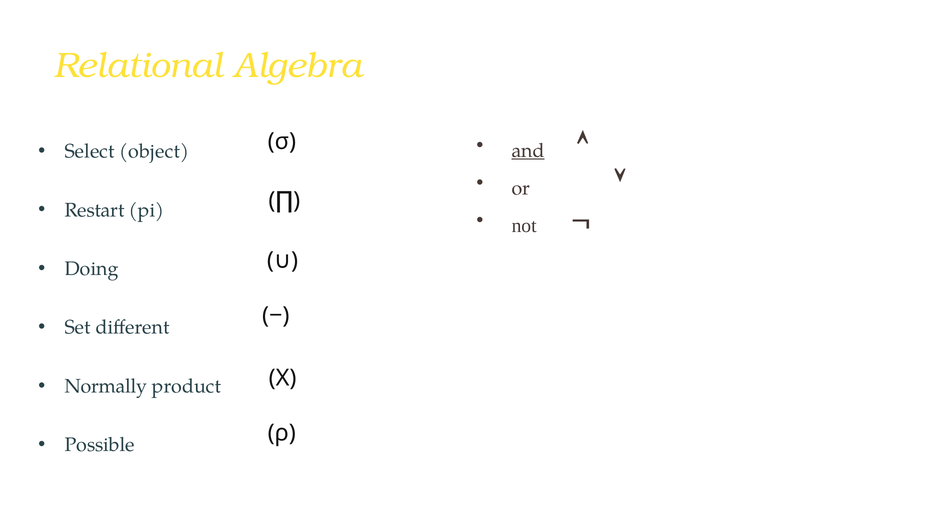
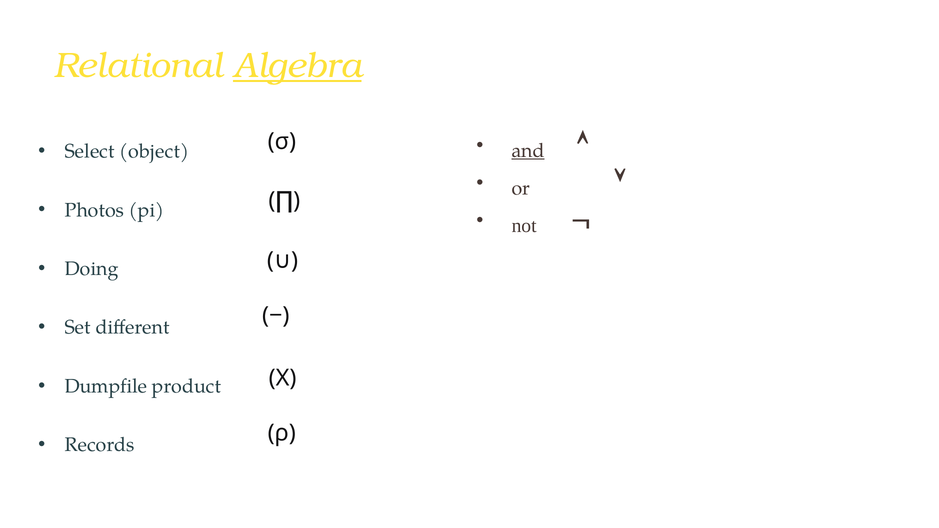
Algebra underline: none -> present (298, 66)
Restart: Restart -> Photos (94, 210)
Normally: Normally -> Dumpfile (106, 386)
Possible: Possible -> Records (100, 445)
